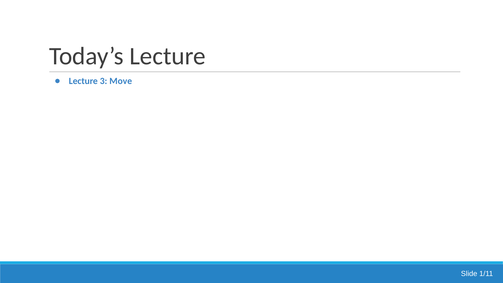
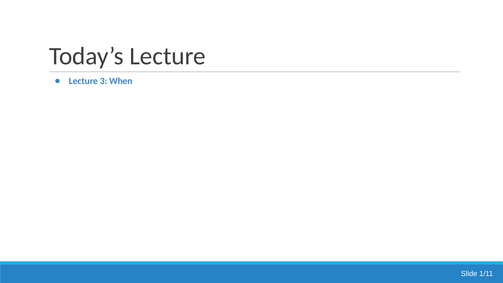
Move: Move -> When (121, 81)
